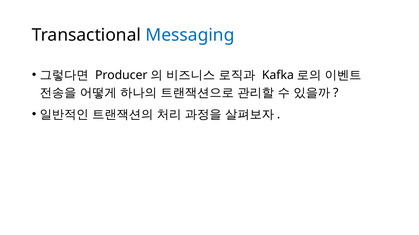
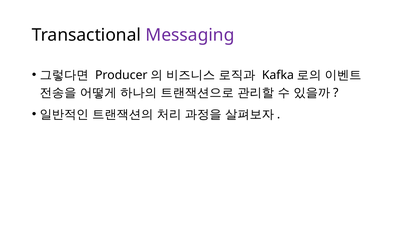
Messaging colour: blue -> purple (190, 35)
